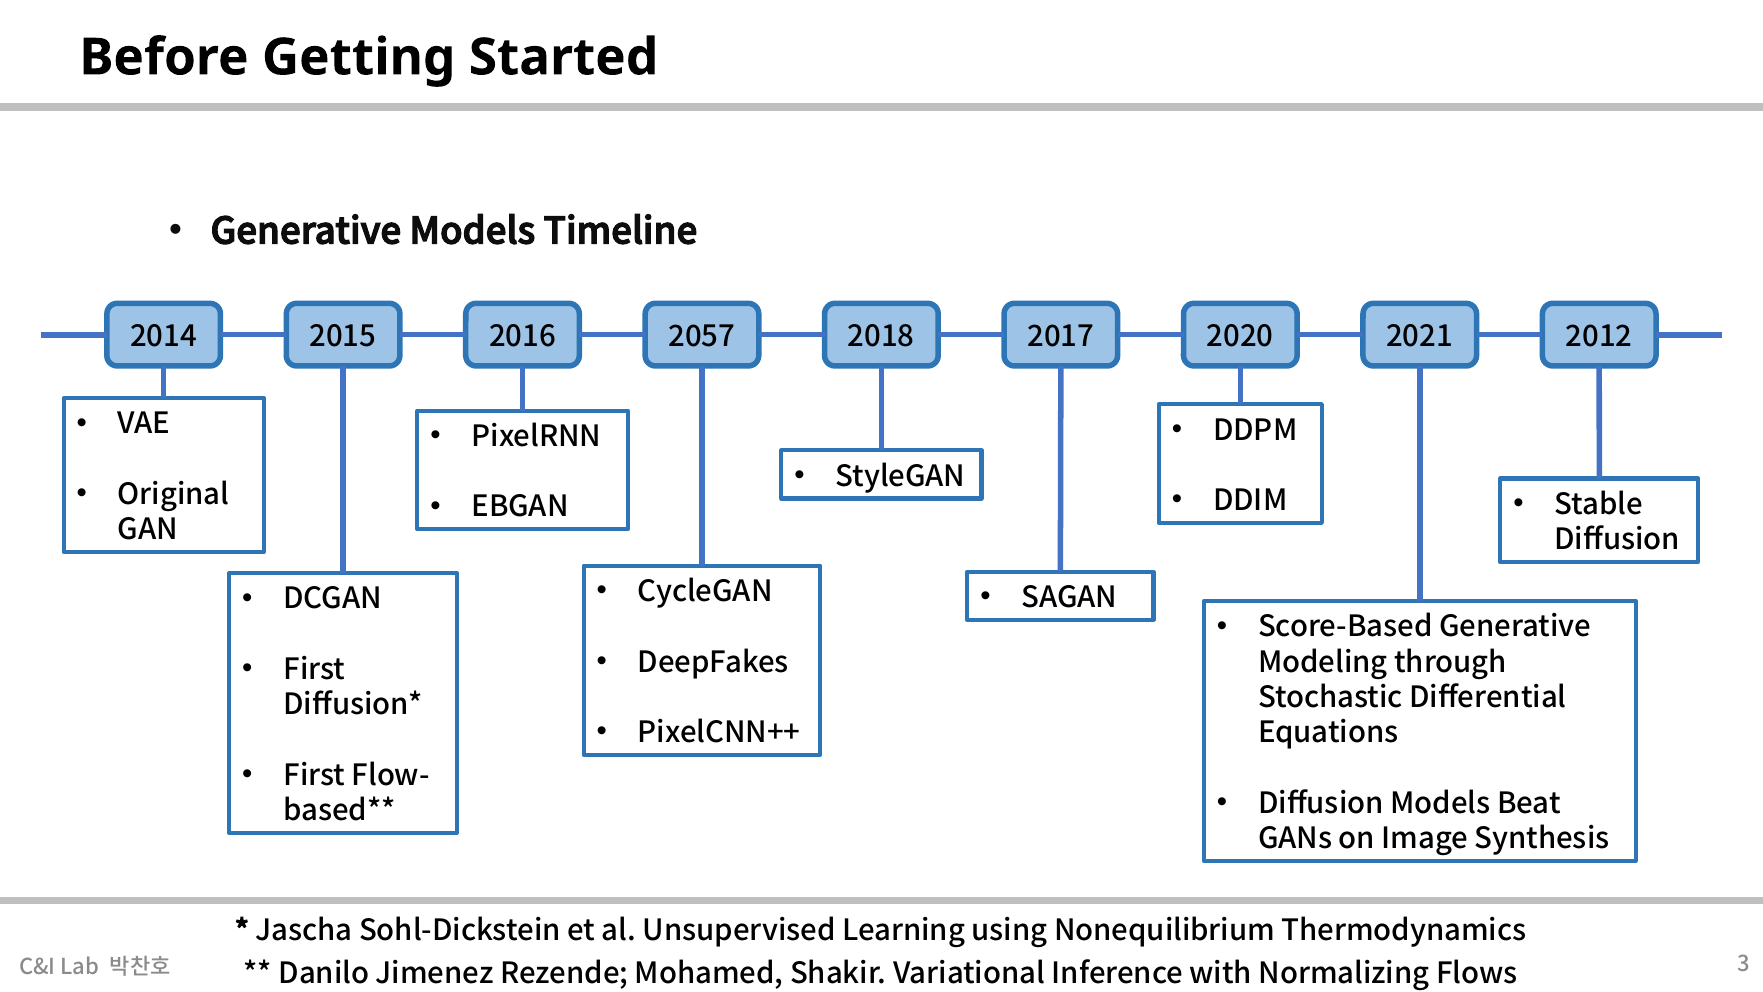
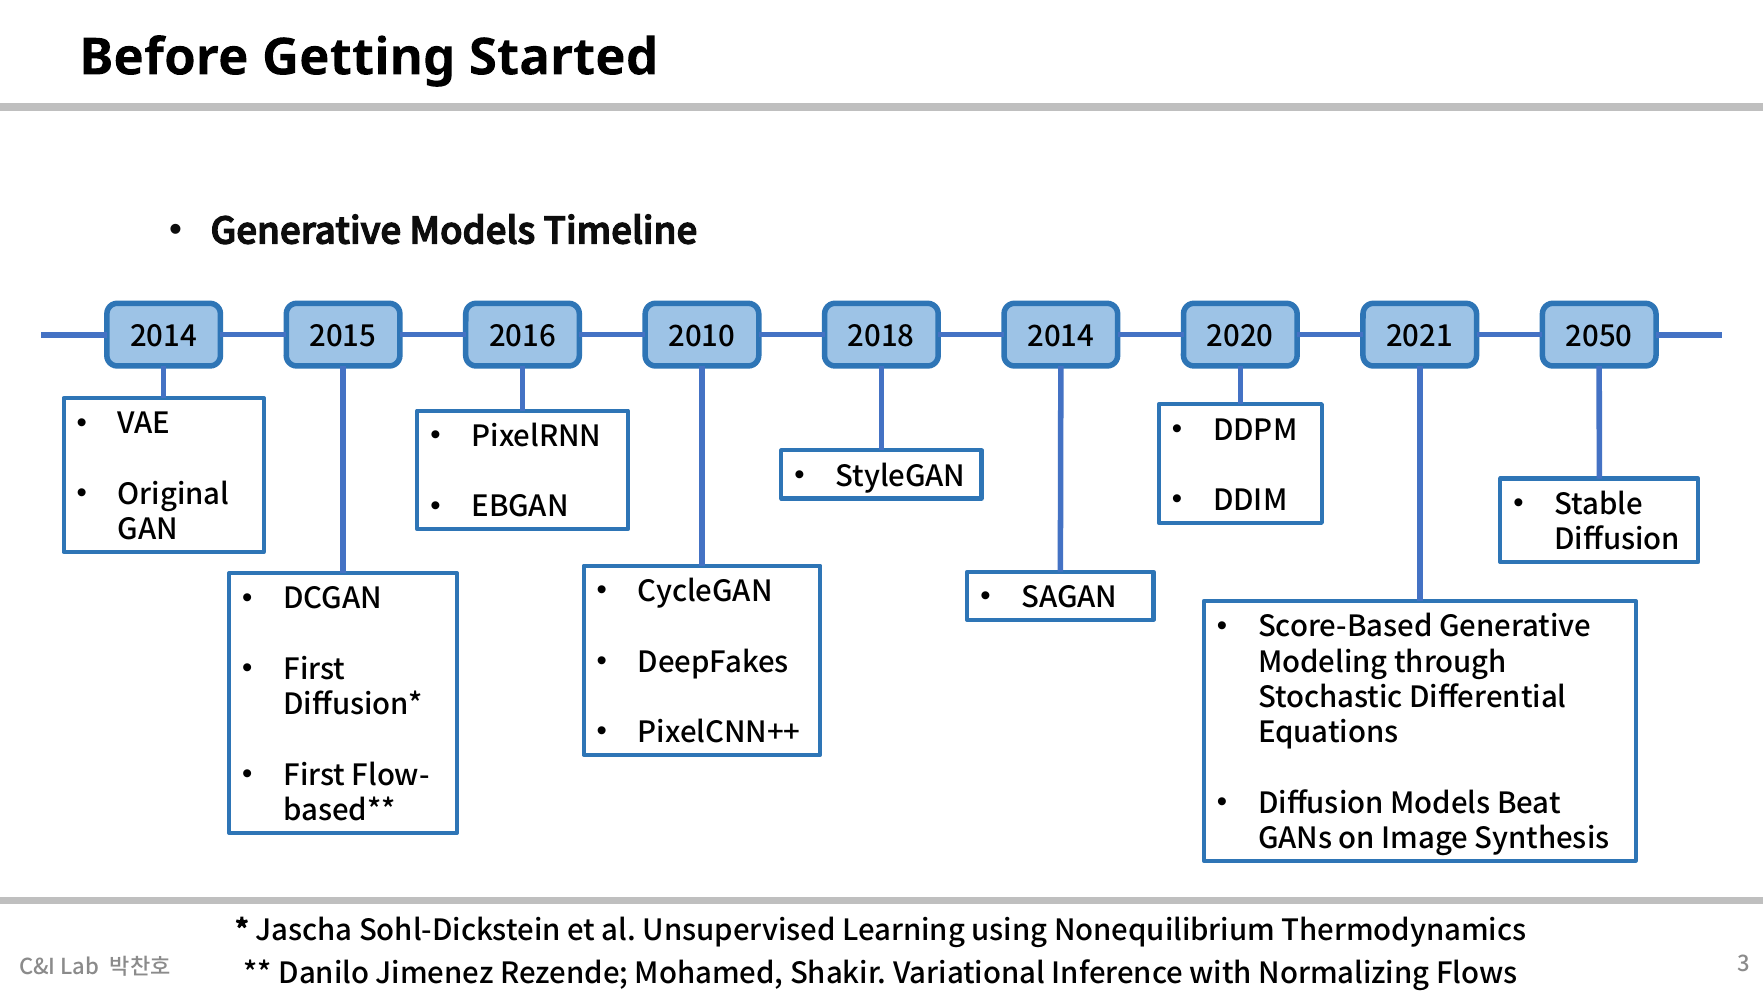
2057: 2057 -> 2010 (702, 337)
2018 2017: 2017 -> 2014 (1061, 337)
2012: 2012 -> 2050 (1599, 337)
